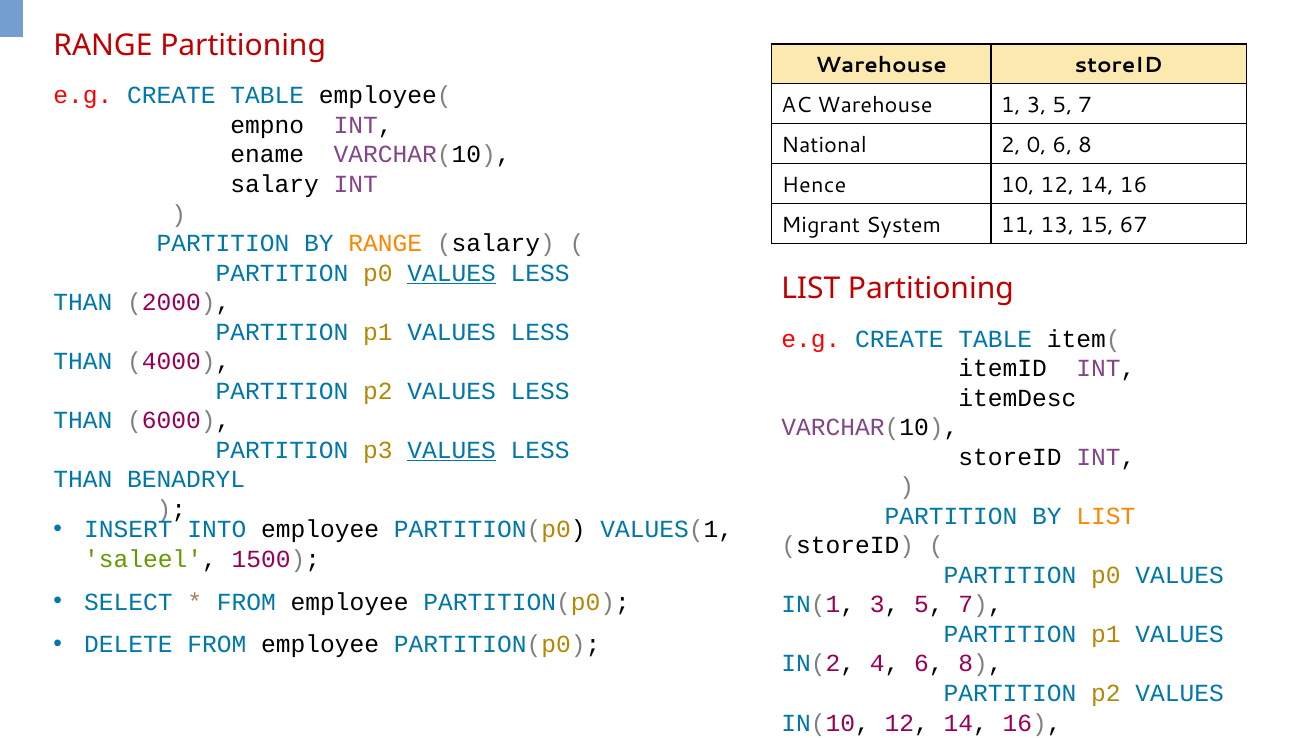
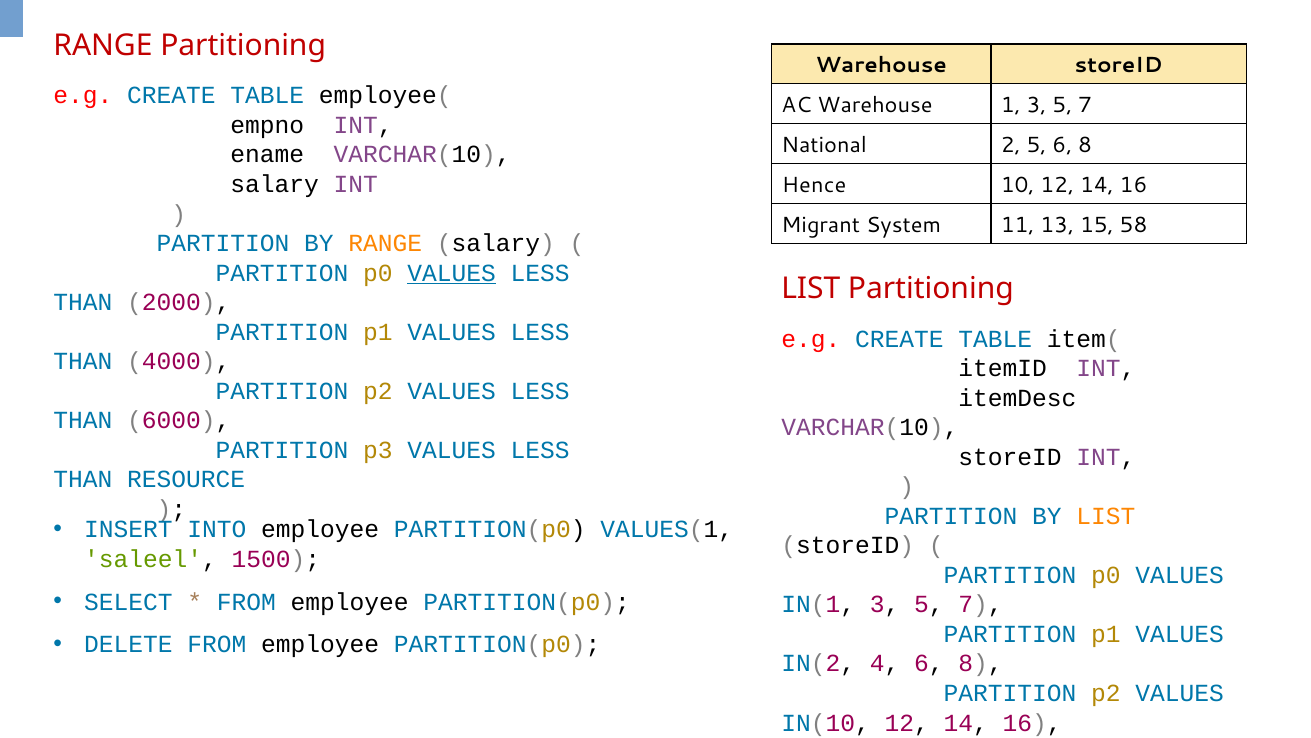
2 0: 0 -> 5 (1037, 145)
67: 67 -> 58 (1133, 225)
VALUES underline: present -> none (452, 450)
BENADRYL: BENADRYL -> RESOURCE (186, 479)
